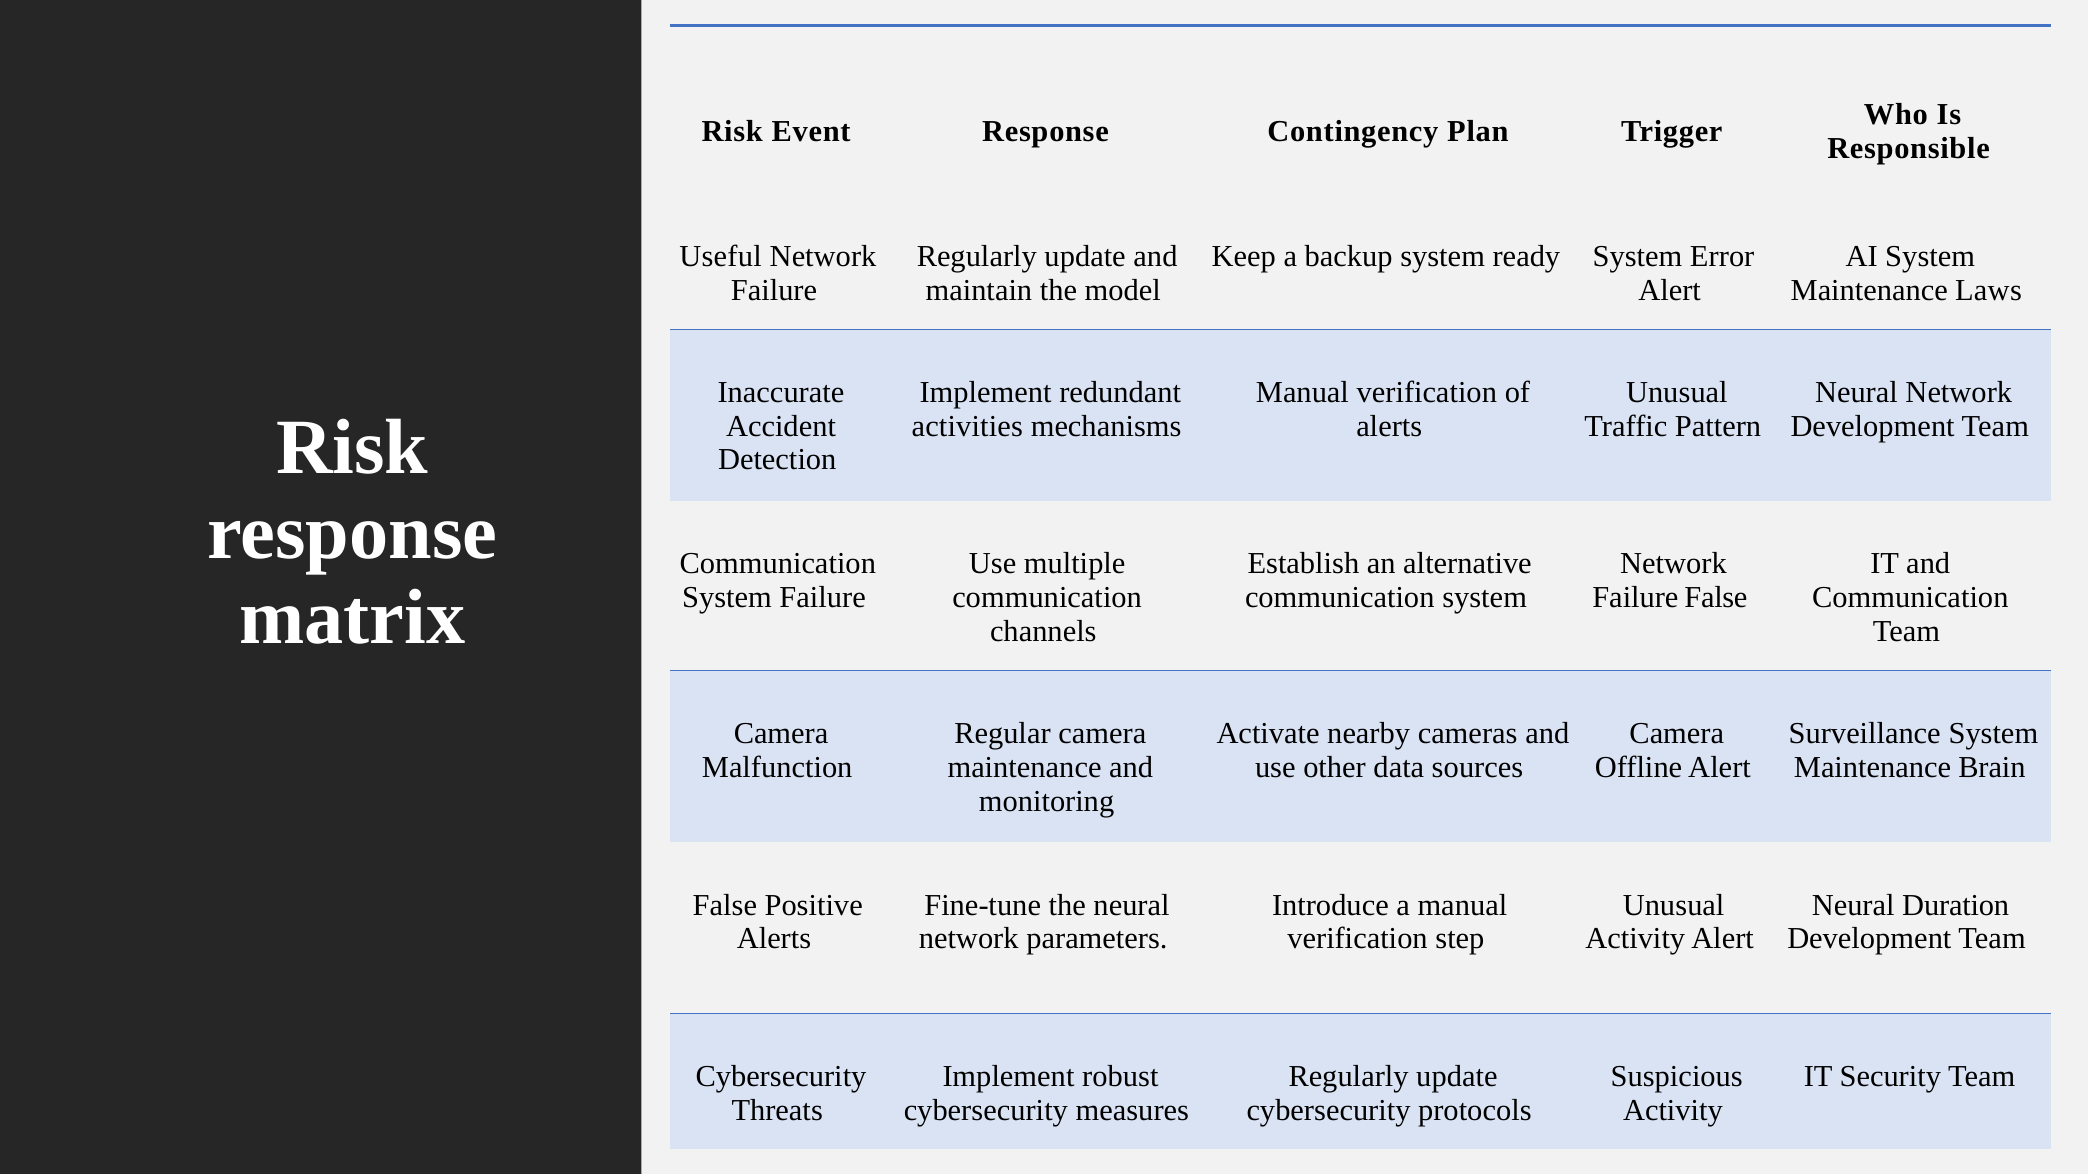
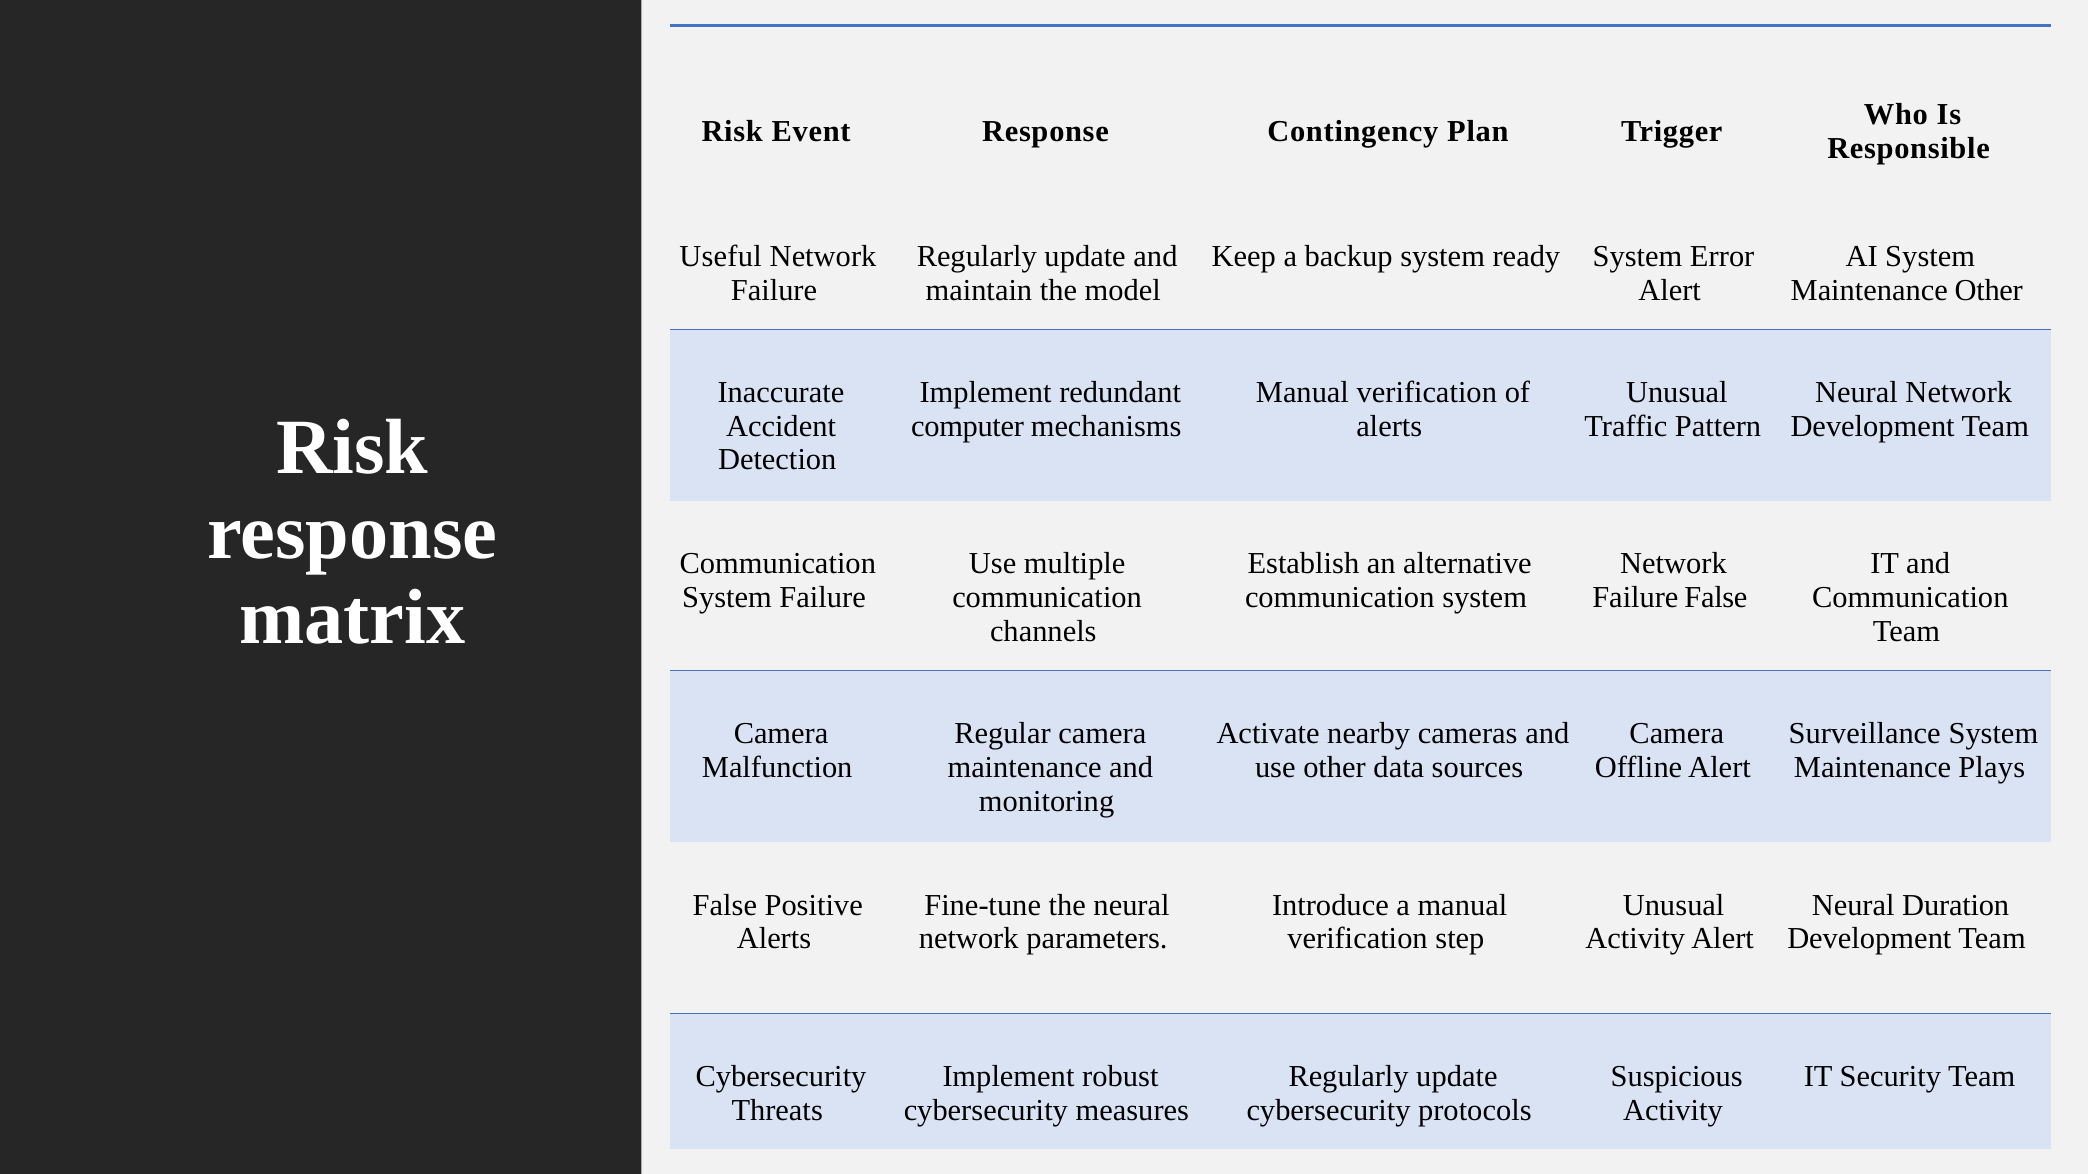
Maintenance Laws: Laws -> Other (1989, 290)
activities: activities -> computer (968, 426)
Brain: Brain -> Plays (1992, 768)
